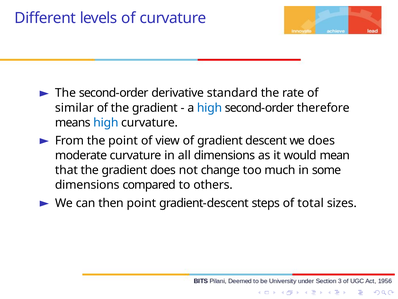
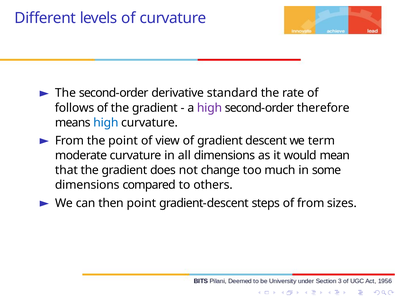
similar: similar -> follows (75, 108)
high colour: blue -> purple (209, 108)
we does: does -> term (321, 141)
of total: total -> from (311, 203)
